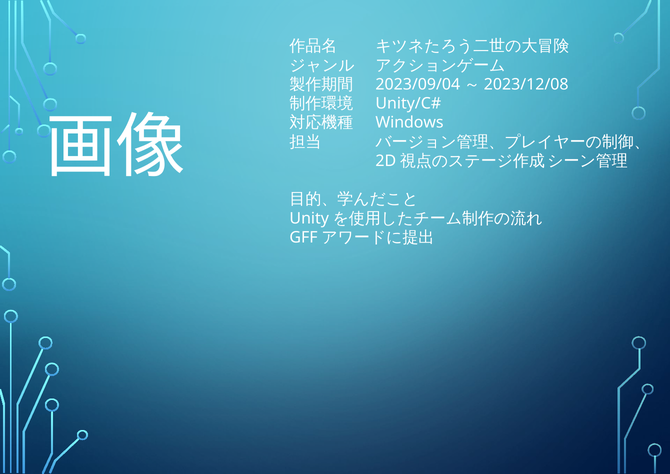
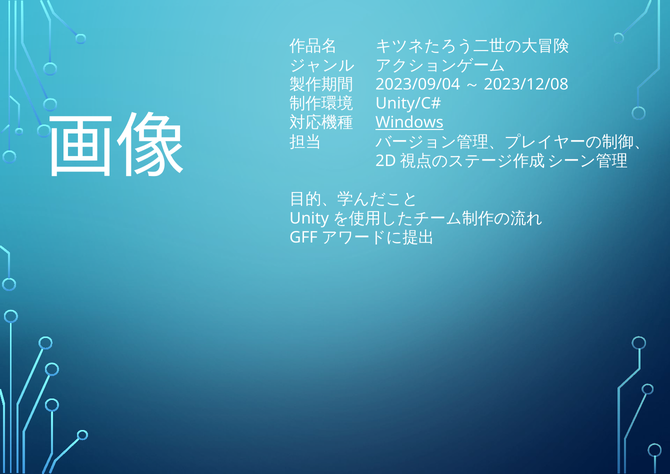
Windows underline: none -> present (410, 123)
